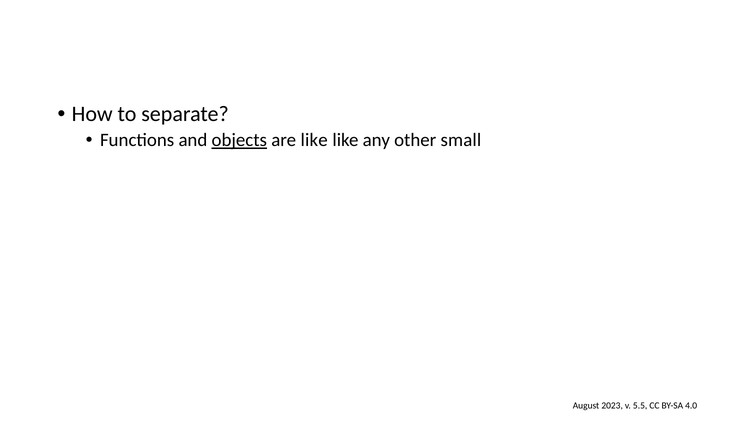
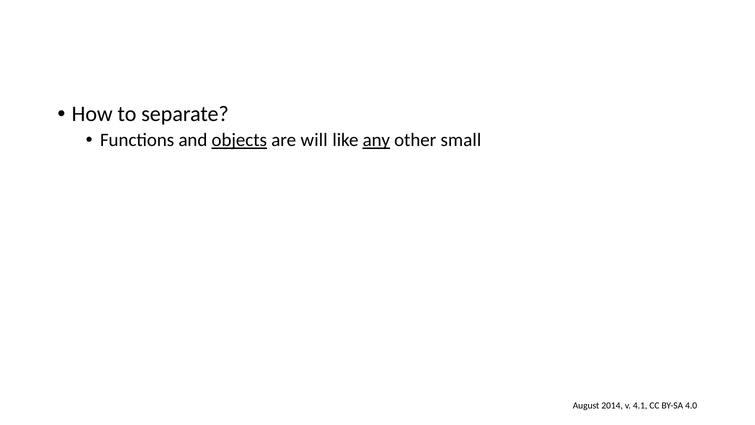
are like: like -> will (314, 140)
any underline: none -> present (376, 140)
2023: 2023 -> 2014 (612, 405)
5.5: 5.5 -> 4.1 (640, 405)
